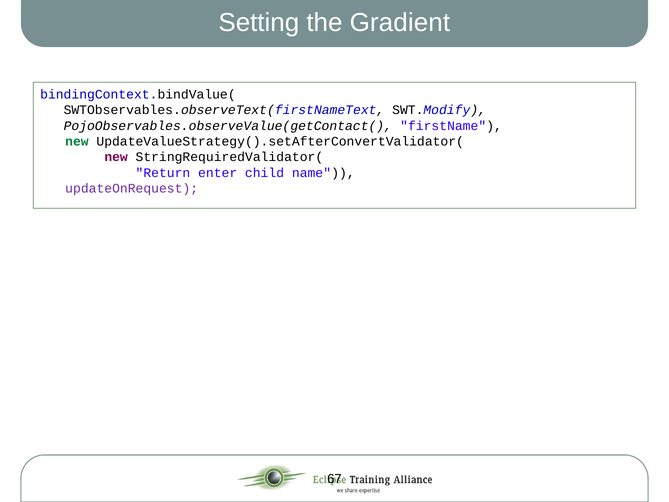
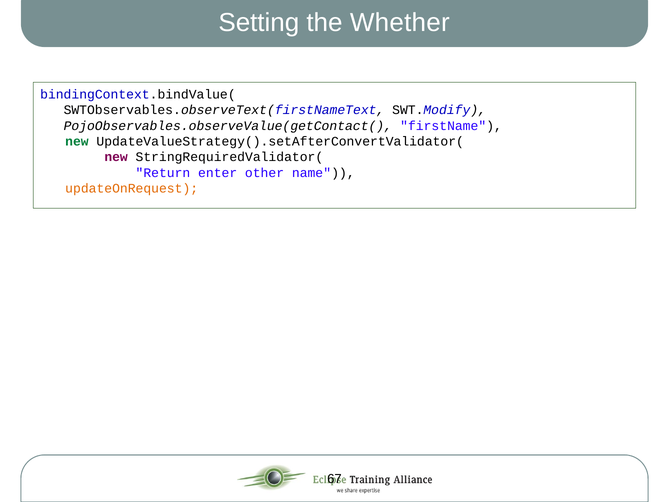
Gradient: Gradient -> Whether (400, 23)
child: child -> other (265, 173)
updateOnRequest colour: purple -> orange (132, 188)
